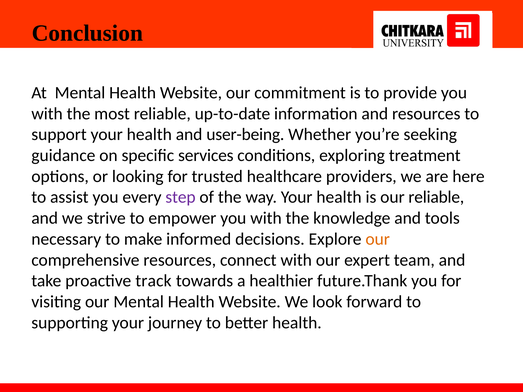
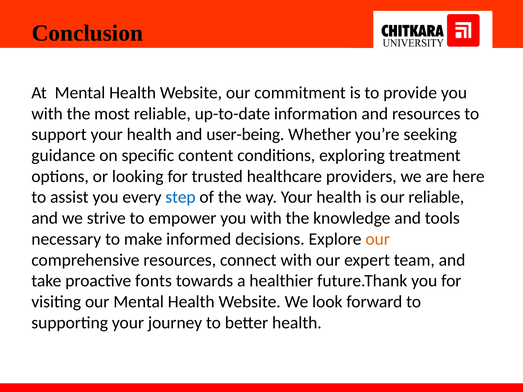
services: services -> content (206, 156)
step colour: purple -> blue (181, 197)
track: track -> fonts (154, 281)
